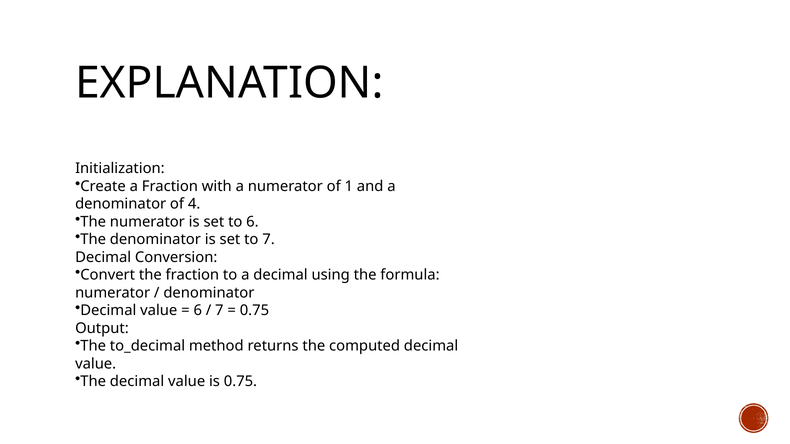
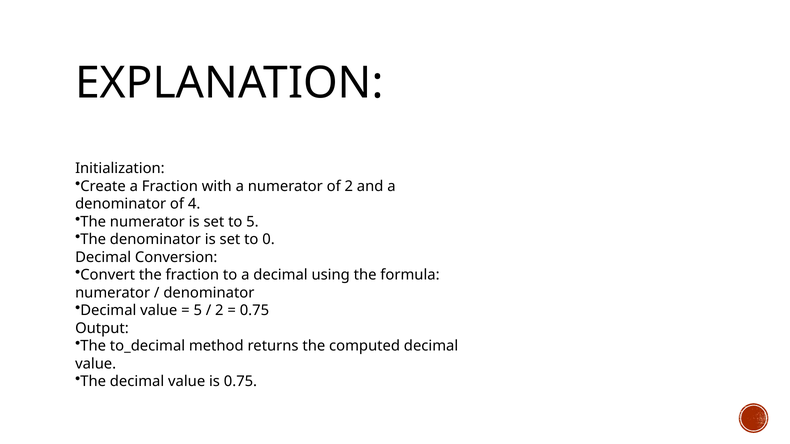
of 1: 1 -> 2 (349, 186)
to 6: 6 -> 5 (252, 222)
to 7: 7 -> 0 (269, 240)
6: 6 -> 5 (198, 311)
7: 7 -> 2 (219, 311)
